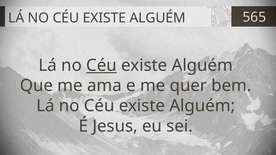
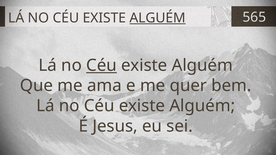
ALGUÉM underline: none -> present (158, 18)
